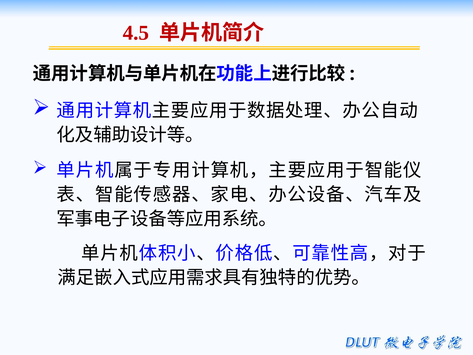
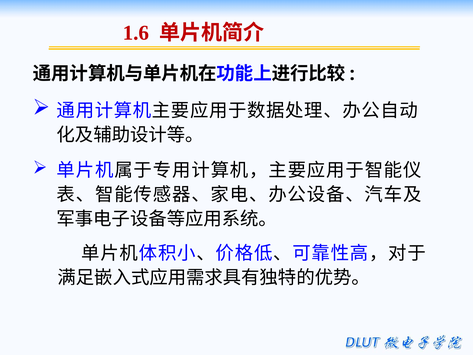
4.5: 4.5 -> 1.6 (136, 33)
